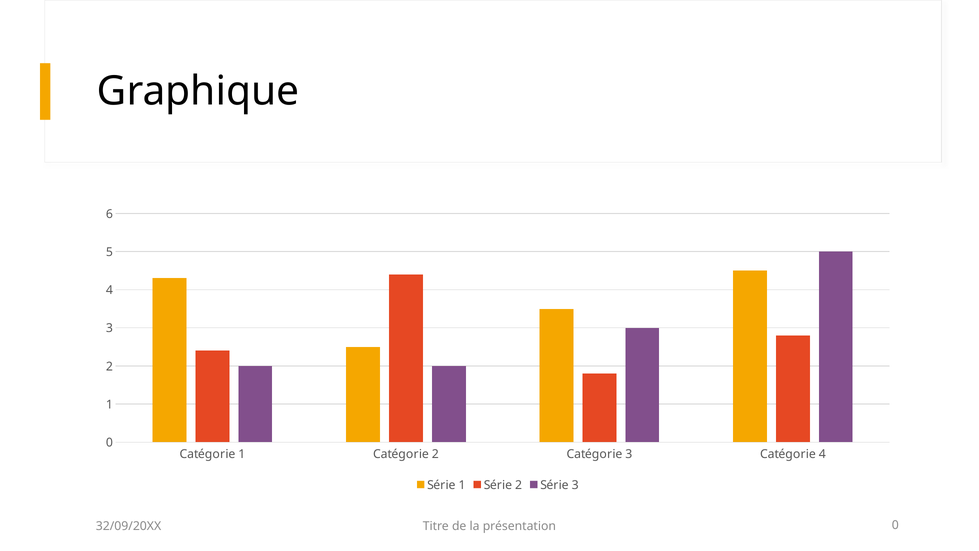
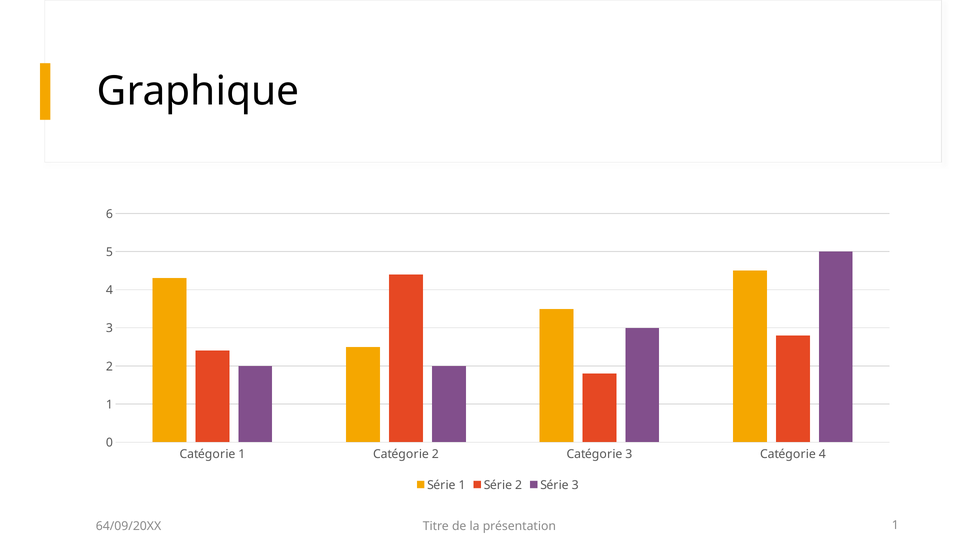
32/09/20XX: 32/09/20XX -> 64/09/20XX (129, 526)
présentation 0: 0 -> 1 (895, 525)
